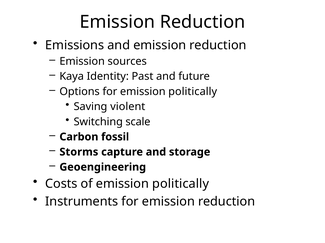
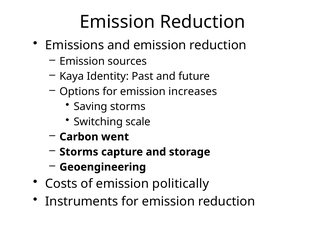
for emission politically: politically -> increases (193, 92)
Saving violent: violent -> storms (128, 107)
fossil: fossil -> went (115, 137)
